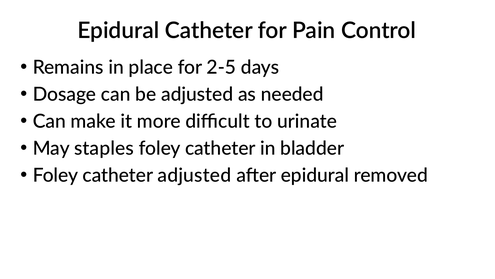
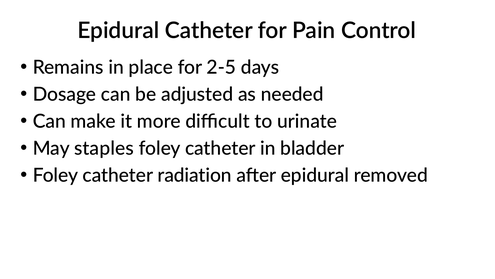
catheter adjusted: adjusted -> radiation (195, 175)
